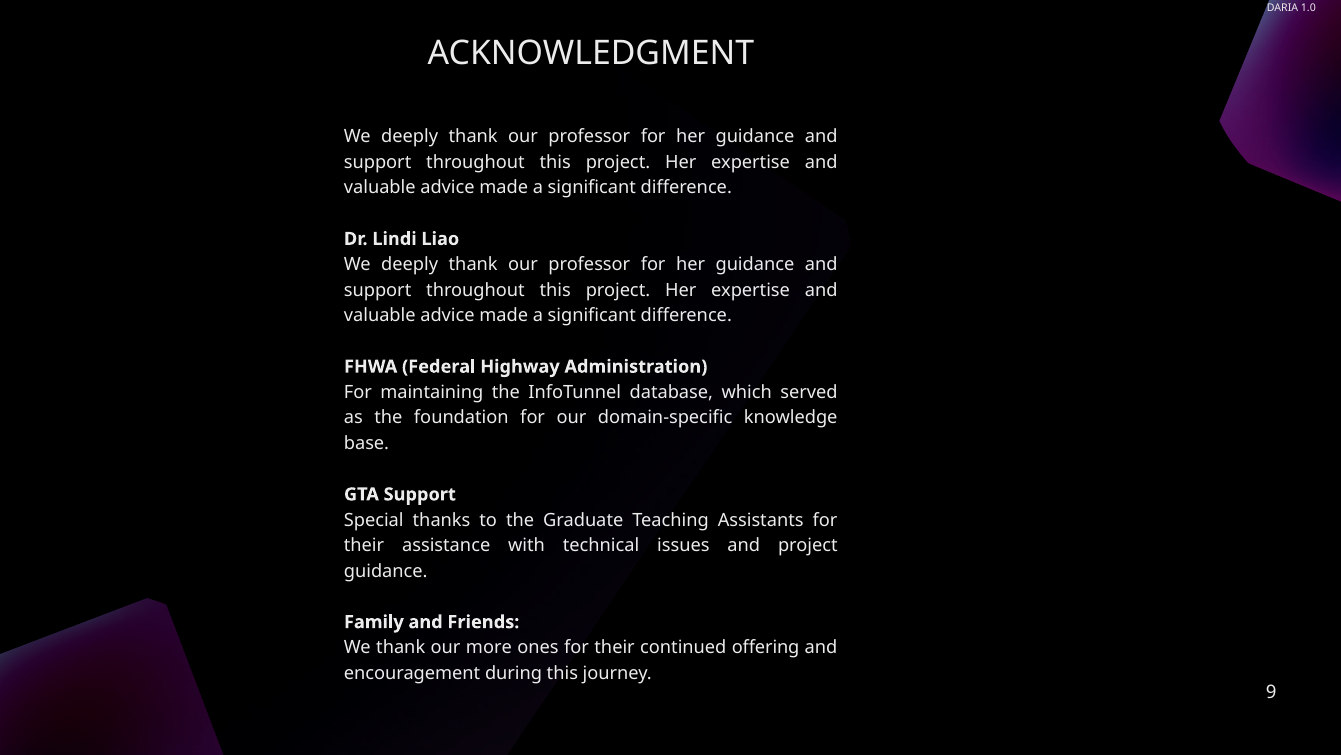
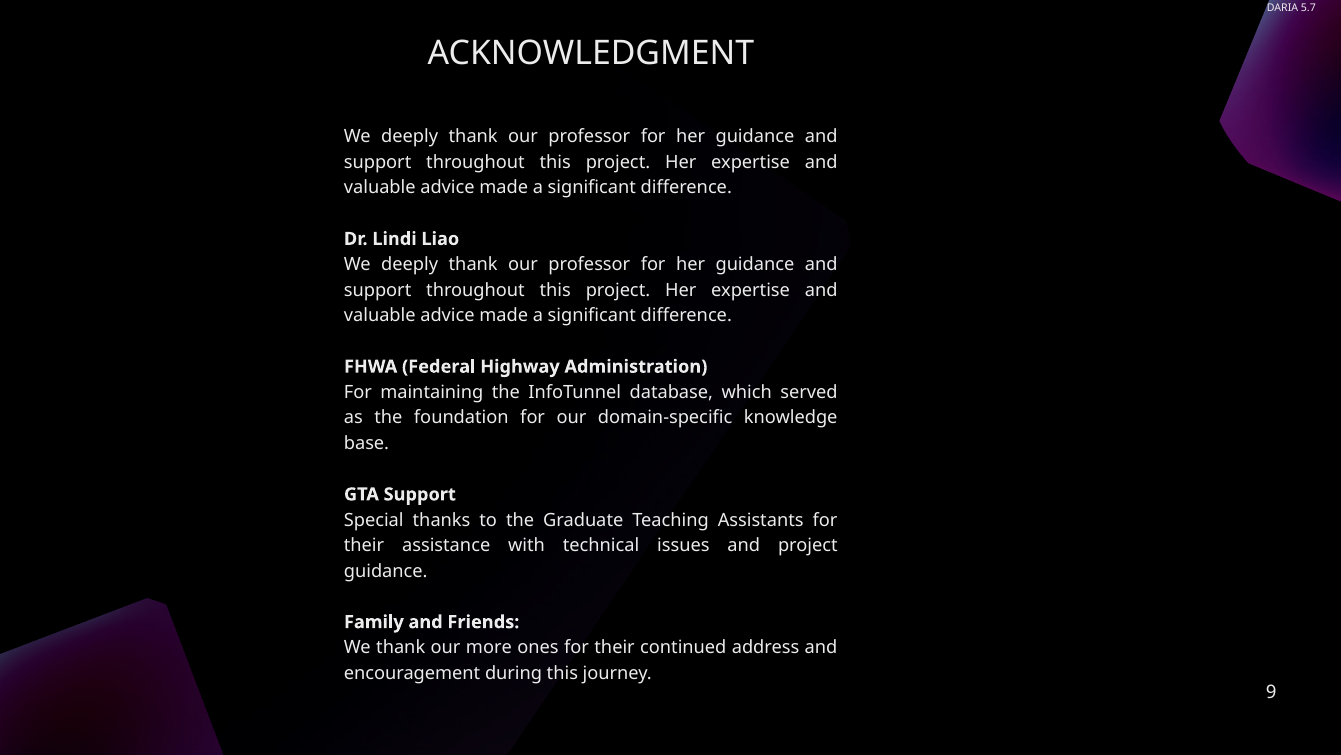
1.0: 1.0 -> 5.7 (1308, 8)
offering: offering -> address (766, 647)
